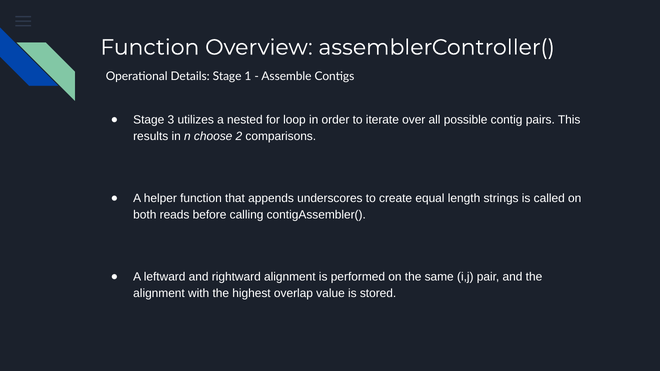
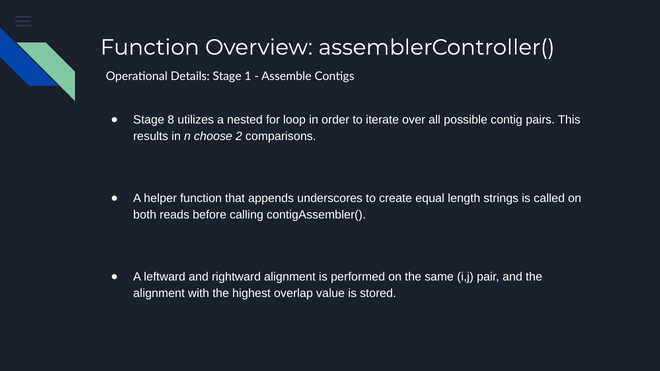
3: 3 -> 8 (171, 120)
